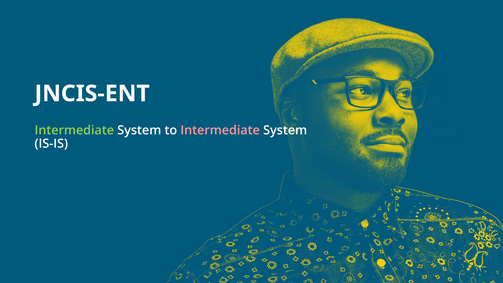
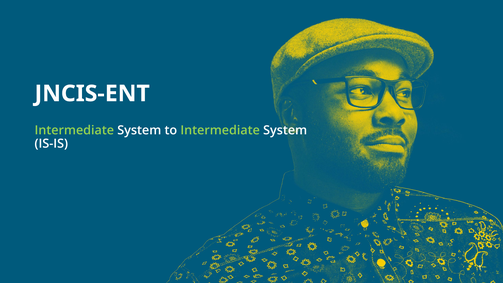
Intermediate colour: pink -> light green (220, 130)
